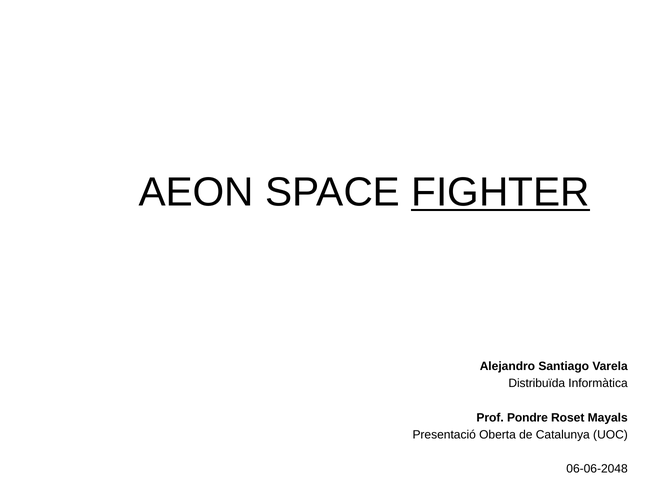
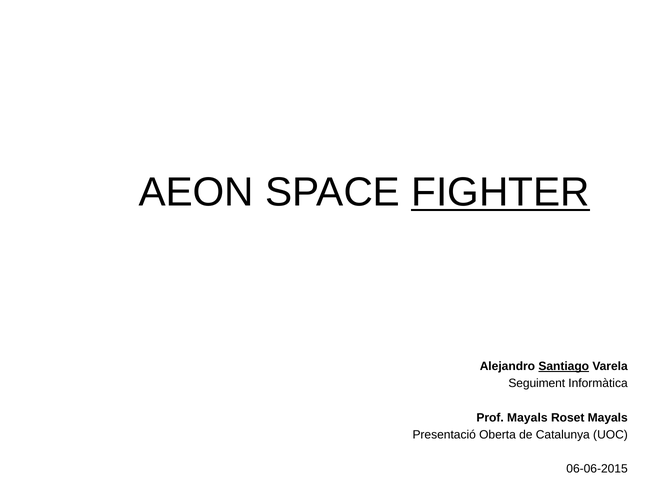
Santiago underline: none -> present (564, 366)
Distribuïda: Distribuïda -> Seguiment (537, 383)
Prof Pondre: Pondre -> Mayals (527, 417)
06-06-2048: 06-06-2048 -> 06-06-2015 (597, 468)
